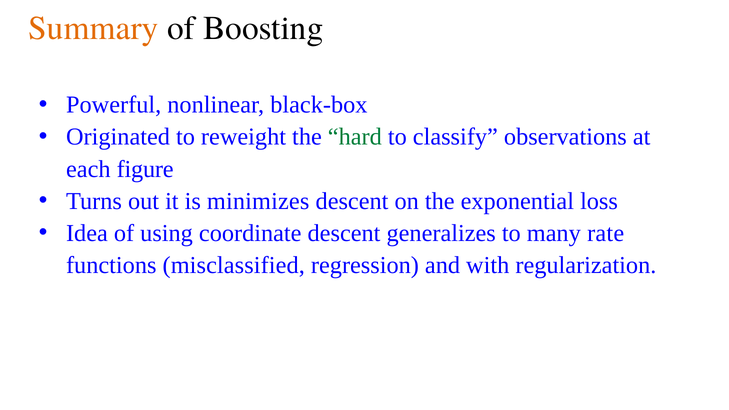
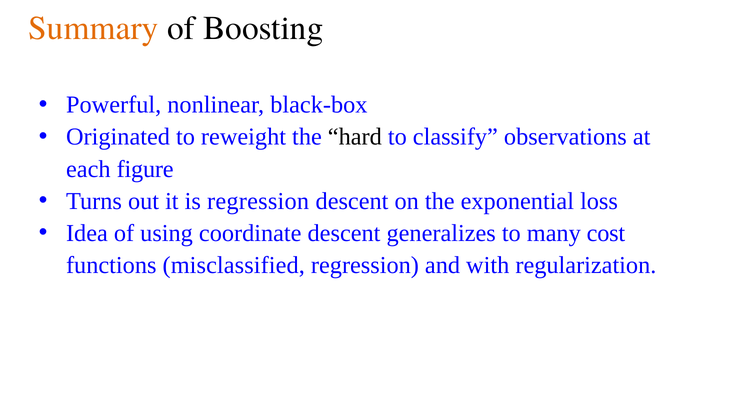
hard colour: green -> black (355, 137)
is minimizes: minimizes -> regression (258, 201)
rate: rate -> cost (606, 233)
